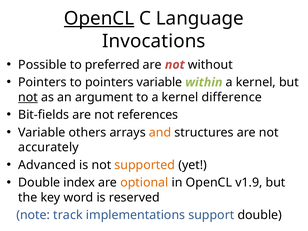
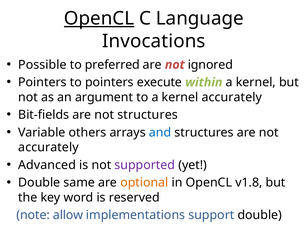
without: without -> ignored (210, 65)
pointers variable: variable -> execute (159, 82)
not underline: present -> none (28, 97)
kernel difference: difference -> accurately (232, 97)
not references: references -> structures (148, 115)
and colour: orange -> blue (160, 132)
supported colour: orange -> purple (145, 165)
index: index -> same (79, 183)
v1.9: v1.9 -> v1.8 (249, 183)
track: track -> allow (68, 215)
